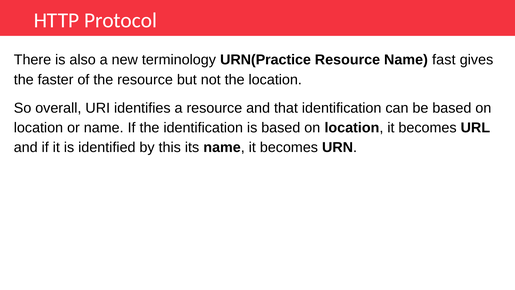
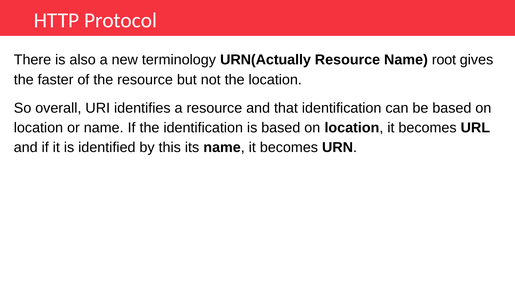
URN(Practice: URN(Practice -> URN(Actually (266, 60)
fast: fast -> root (444, 60)
